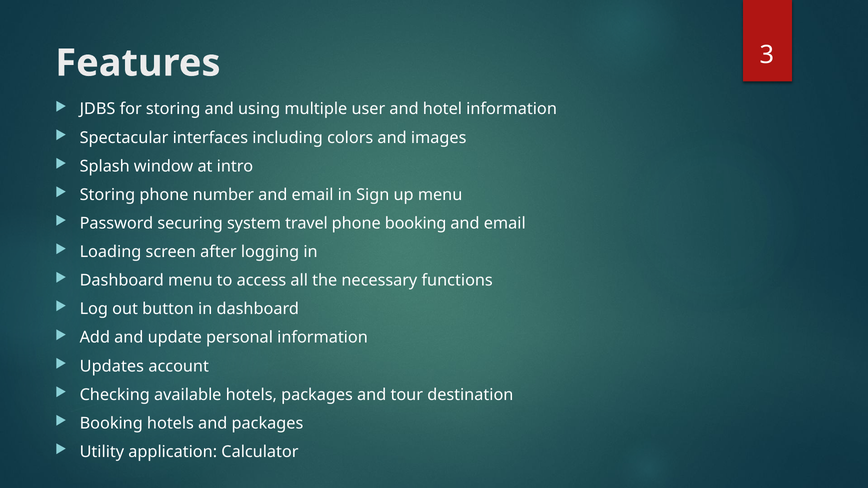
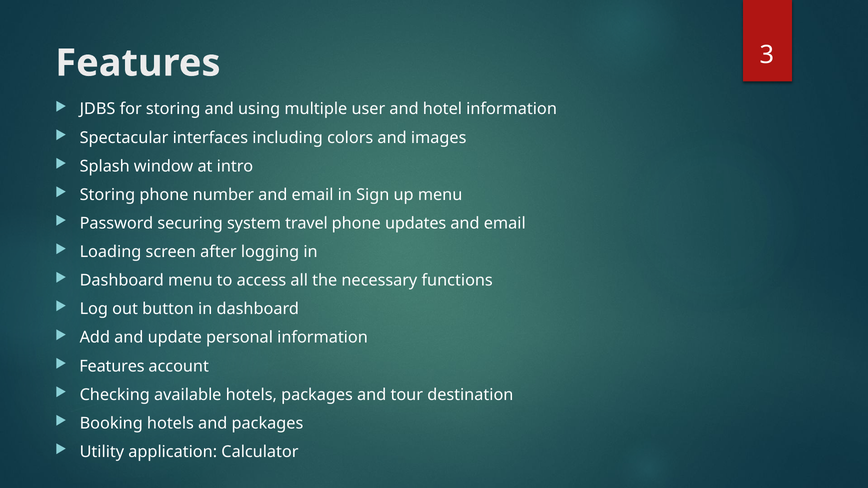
phone booking: booking -> updates (416, 223)
Updates: Updates -> Features (112, 366)
